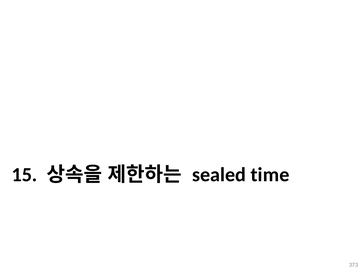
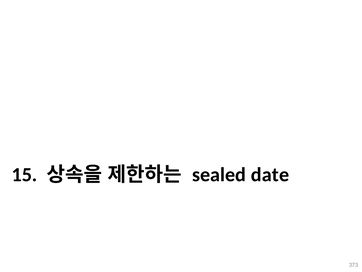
time: time -> date (270, 174)
